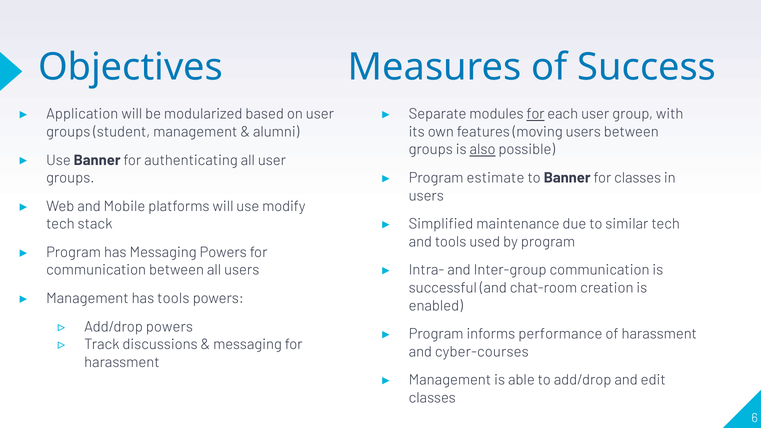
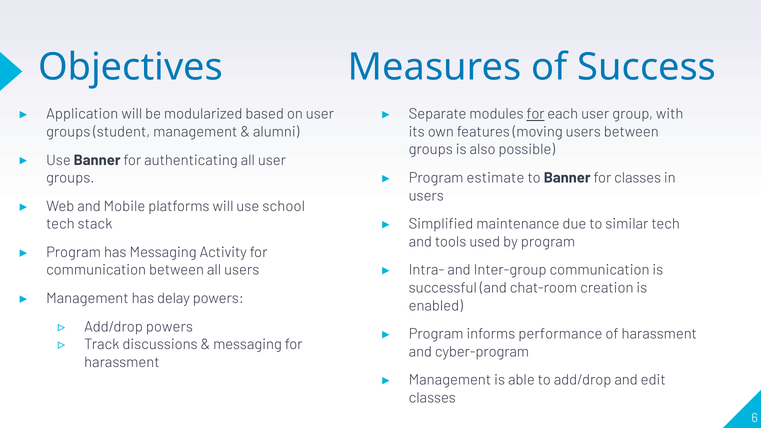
also underline: present -> none (483, 150)
modify: modify -> school (284, 206)
Messaging Powers: Powers -> Activity (223, 252)
has tools: tools -> delay (173, 298)
cyber-courses: cyber-courses -> cyber-program (482, 352)
